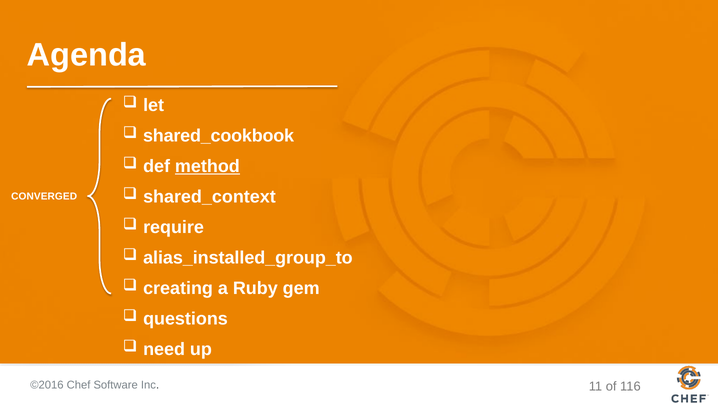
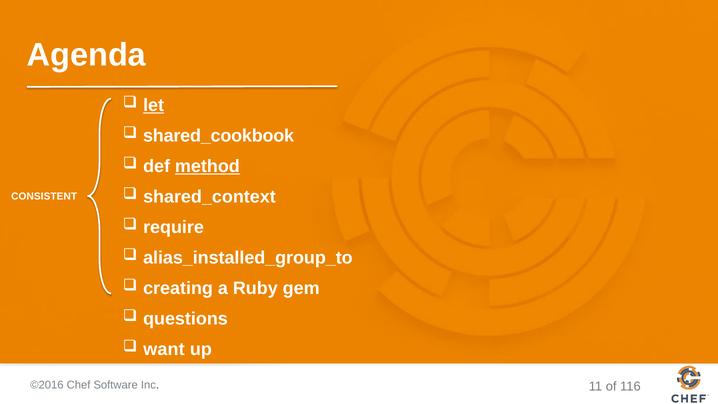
let underline: none -> present (154, 105)
CONVERGED: CONVERGED -> CONSISTENT (44, 196)
need: need -> want (164, 349)
